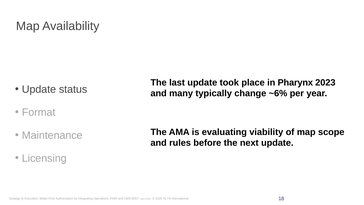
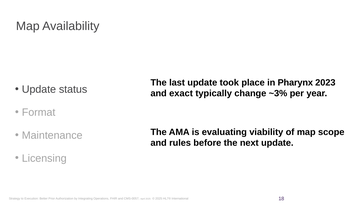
many: many -> exact (181, 93)
~6%: ~6% -> ~3% (278, 93)
